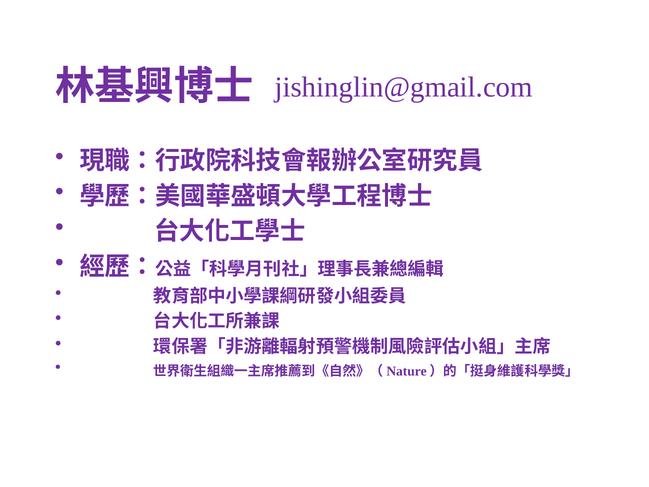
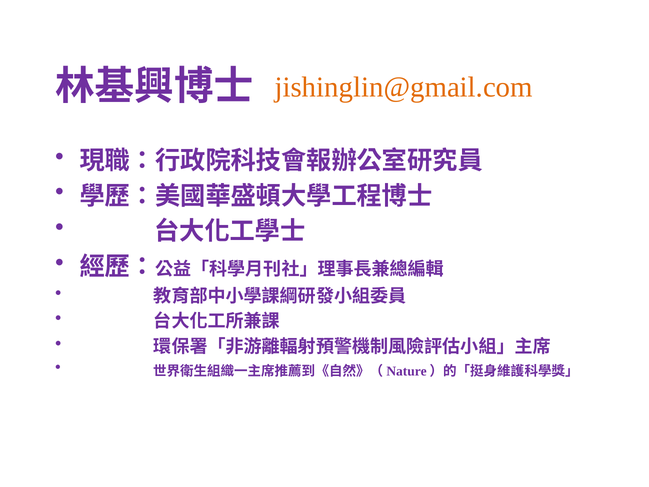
jishinglin@gmail.com colour: purple -> orange (404, 87)
